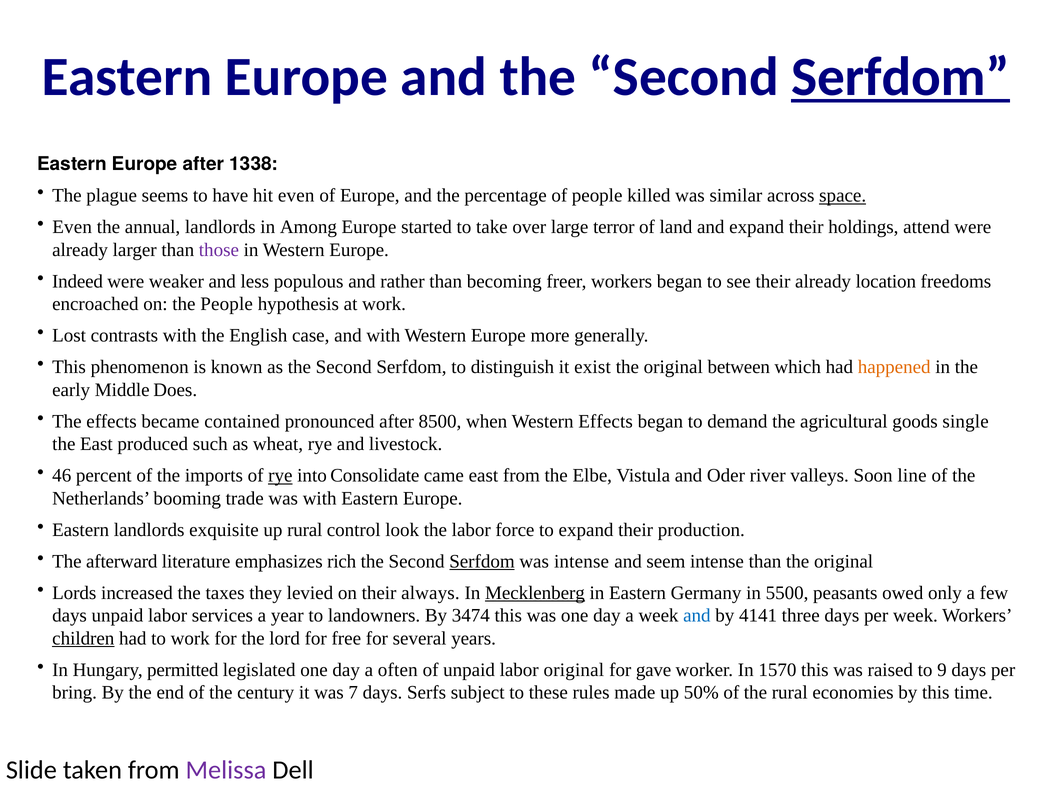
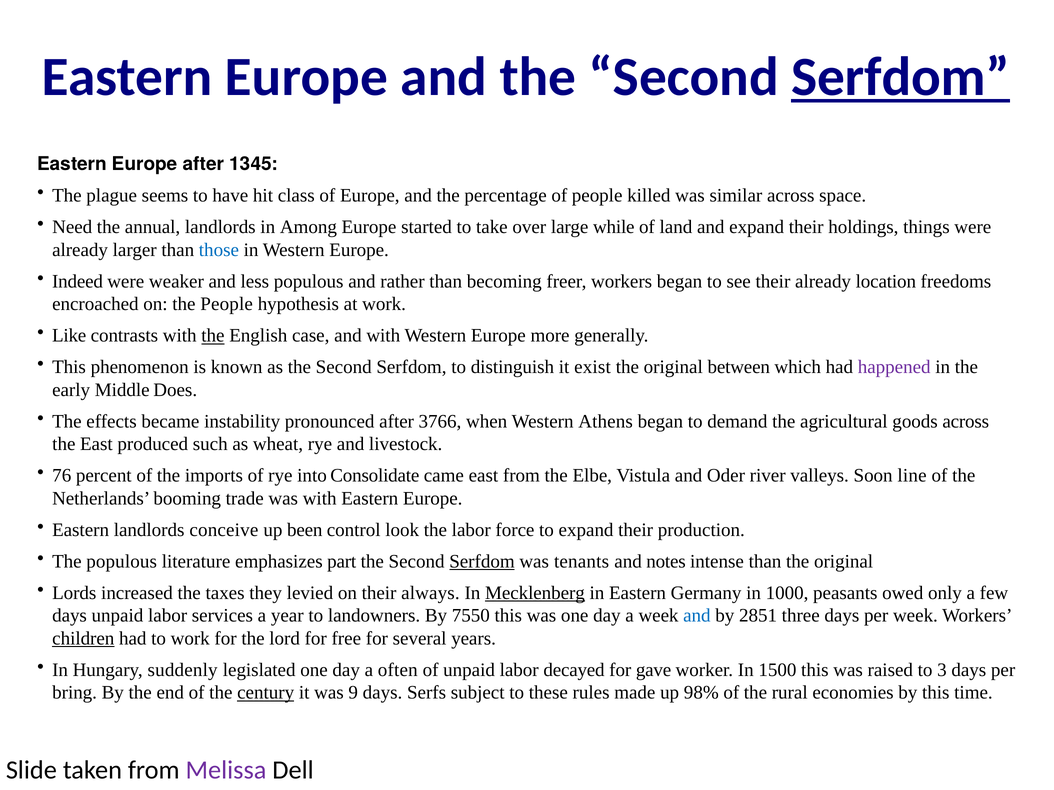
1338: 1338 -> 1345 (254, 164)
hit even: even -> class (296, 196)
space underline: present -> none (843, 196)
Even: Even -> Need (72, 227)
terror: terror -> while (614, 227)
attend: attend -> things (926, 227)
those colour: purple -> blue (219, 250)
Lost: Lost -> Like (69, 336)
the underline: none -> present (213, 336)
happened colour: orange -> purple (894, 367)
contained: contained -> instability (242, 422)
8500: 8500 -> 3766 (440, 422)
Western Effects: Effects -> Athens (606, 422)
goods single: single -> across (966, 422)
46: 46 -> 76 (62, 476)
rye underline: present -> none (280, 476)
exquisite: exquisite -> conceive (224, 530)
up rural: rural -> been (305, 530)
The afterward: afterward -> populous (122, 562)
rich: rich -> part (342, 562)
was intense: intense -> tenants (582, 562)
seem: seem -> notes (666, 562)
5500: 5500 -> 1000 (787, 593)
3474: 3474 -> 7550 (471, 616)
4141: 4141 -> 2851 (758, 616)
permitted: permitted -> suddenly (183, 670)
labor original: original -> decayed (574, 670)
1570: 1570 -> 1500 (777, 670)
9: 9 -> 3 (942, 670)
century underline: none -> present (266, 693)
7: 7 -> 9 (353, 693)
50%: 50% -> 98% (701, 693)
